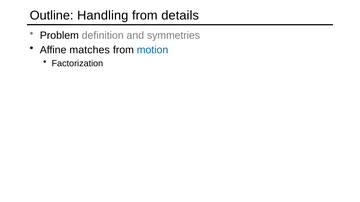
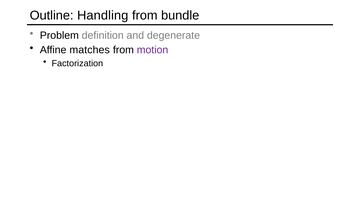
details: details -> bundle (180, 16)
symmetries: symmetries -> degenerate (173, 35)
motion colour: blue -> purple (153, 50)
